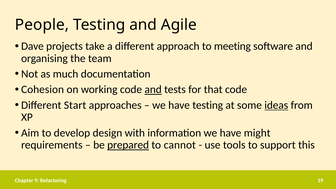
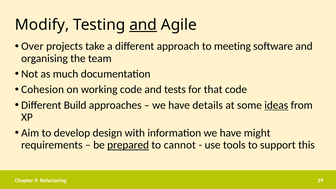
People: People -> Modify (42, 25)
and underline: none -> present (143, 25)
Dave: Dave -> Over (32, 46)
and underline: present -> none (153, 90)
Start: Start -> Build (75, 105)
have testing: testing -> details (208, 105)
